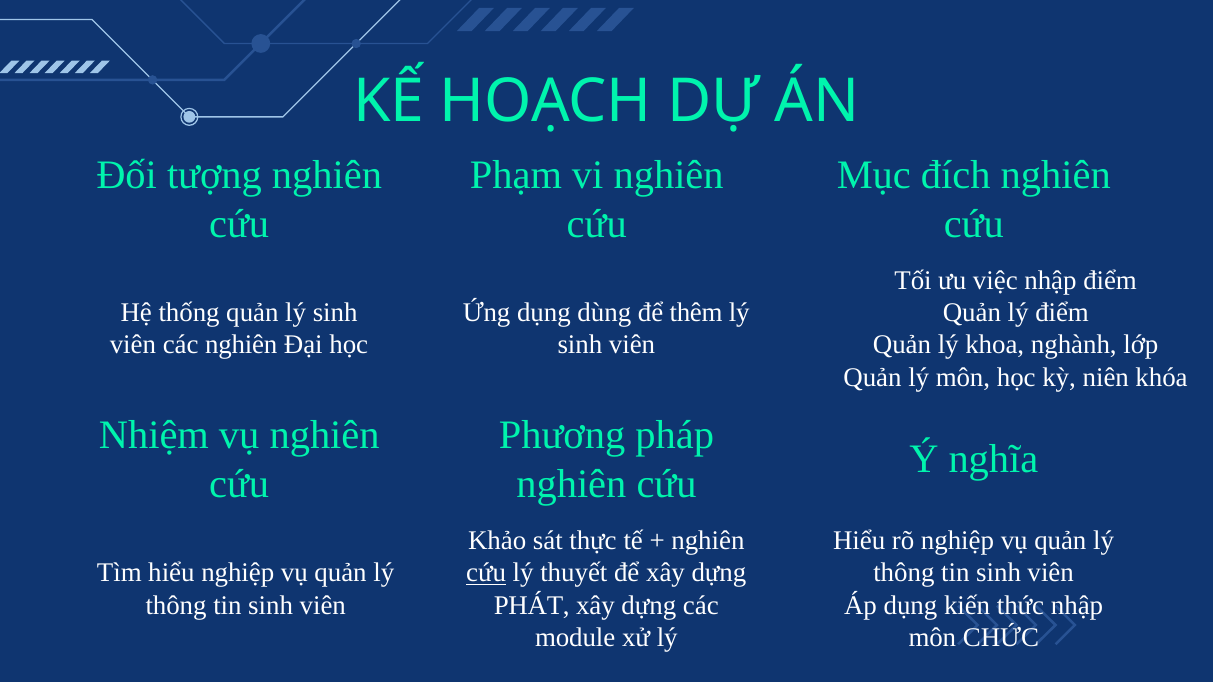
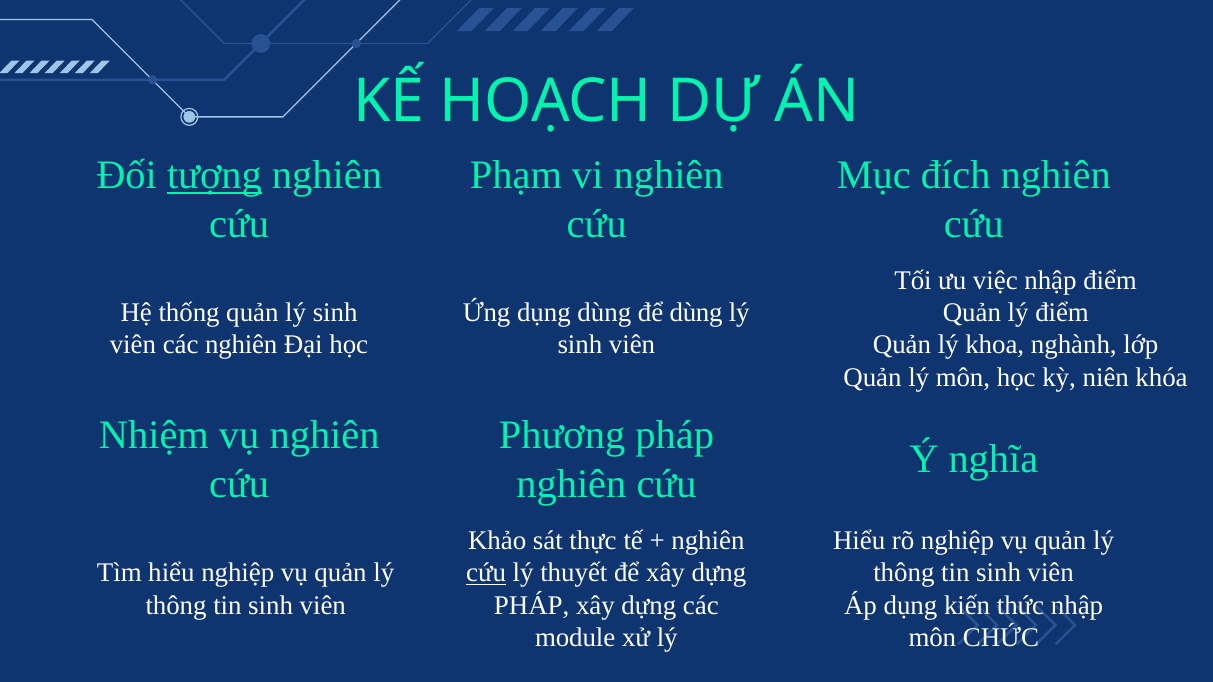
tượng underline: none -> present (214, 176)
để thêm: thêm -> dùng (696, 313)
PHÁT: PHÁT -> PHÁP (532, 606)
